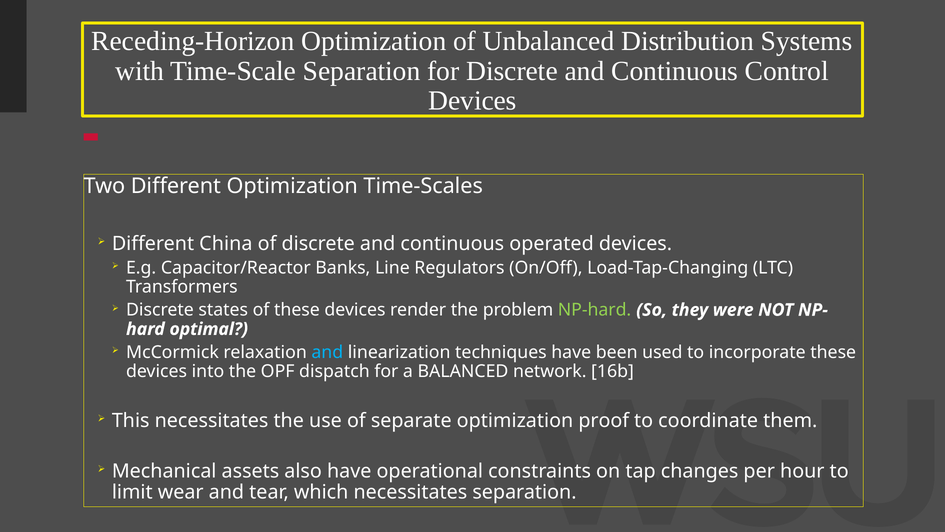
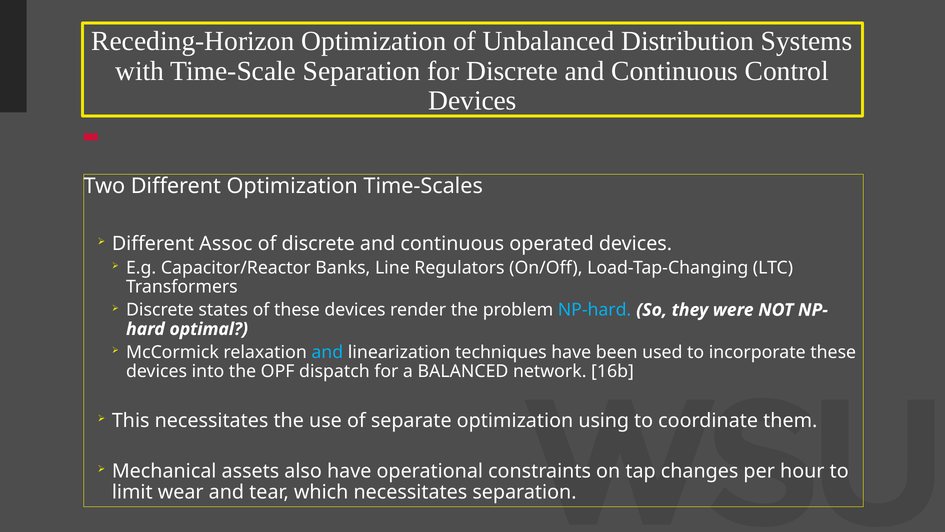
China: China -> Assoc (226, 243)
NP-hard colour: light green -> light blue (595, 310)
proof: proof -> using (604, 420)
